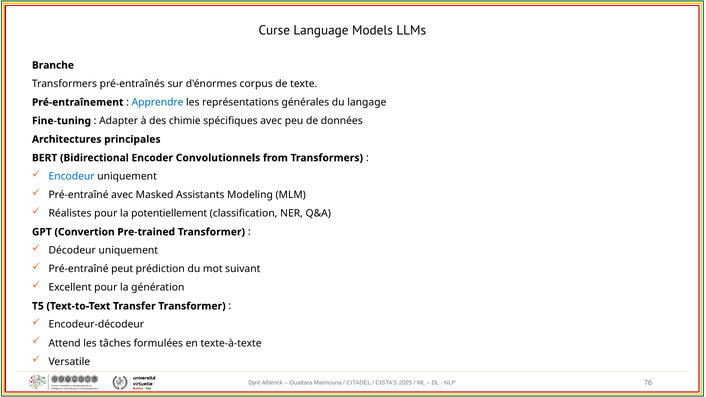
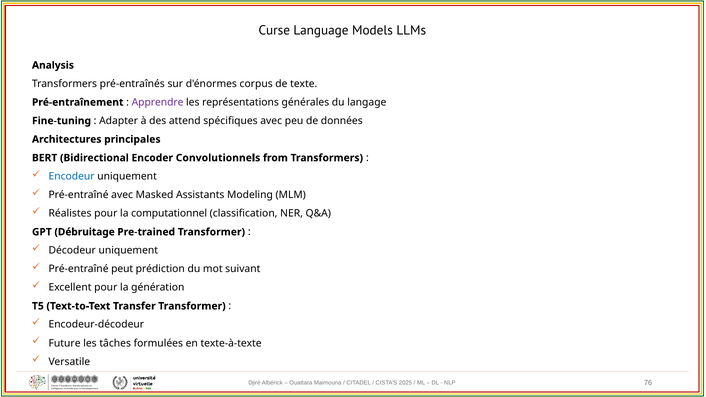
Branche: Branche -> Analysis (53, 65)
Apprendre colour: blue -> purple (158, 102)
chimie: chimie -> attend (185, 121)
potentiellement: potentiellement -> computationnel (169, 214)
Convertion: Convertion -> Débruitage (85, 232)
Attend: Attend -> Future (65, 343)
